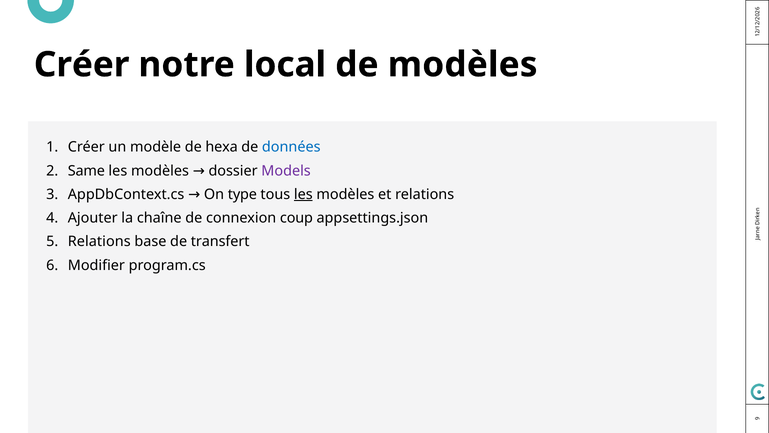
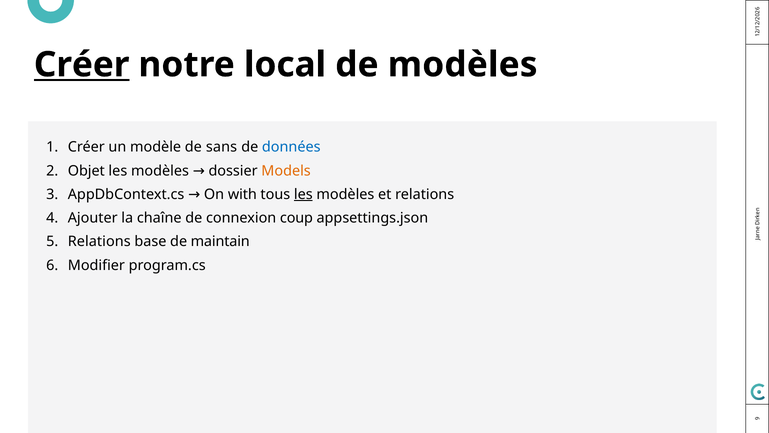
Créer underline: none -> present (82, 65)
hexa: hexa -> sans (221, 147)
Same: Same -> Objet (86, 171)
Models colour: purple -> orange (286, 171)
type: type -> with (242, 194)
transfert: transfert -> maintain (220, 241)
